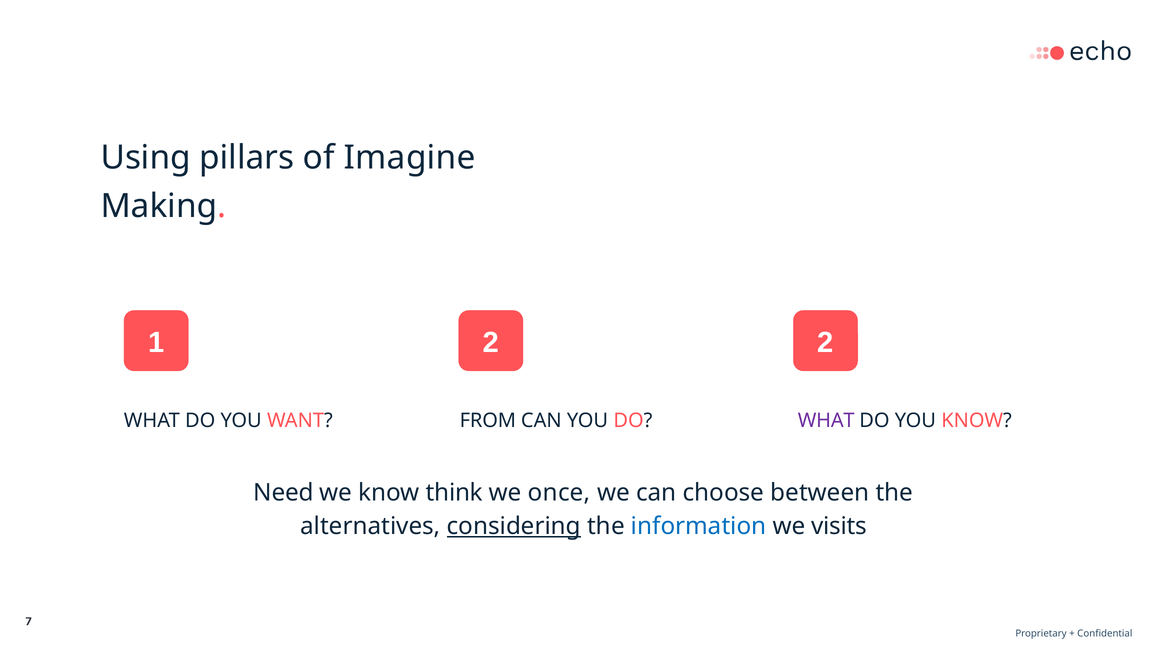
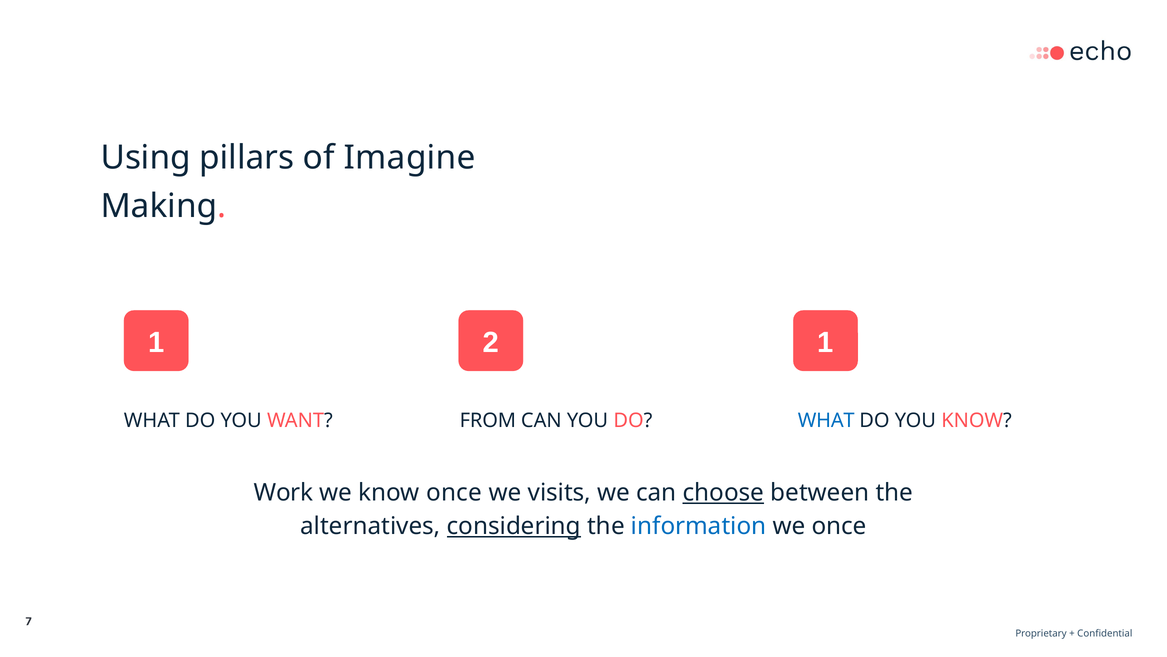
2 2: 2 -> 1 (826, 342)
WHAT colour: purple -> blue (826, 420)
Need: Need -> Work (283, 492)
know think: think -> once (454, 492)
once: once -> visits (559, 492)
choose underline: none -> present (723, 492)
we visits: visits -> once (839, 526)
